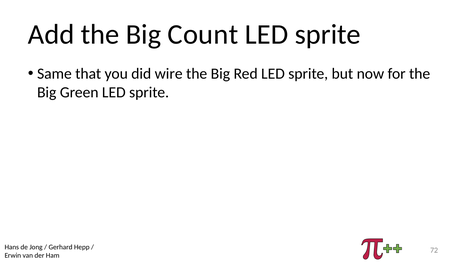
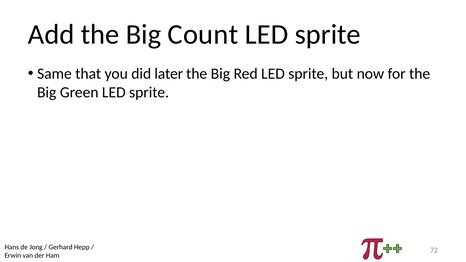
wire: wire -> later (169, 74)
